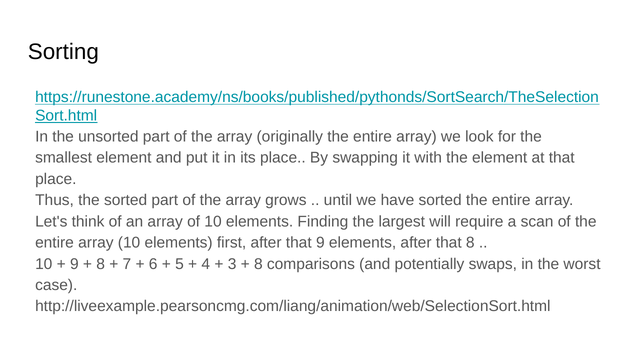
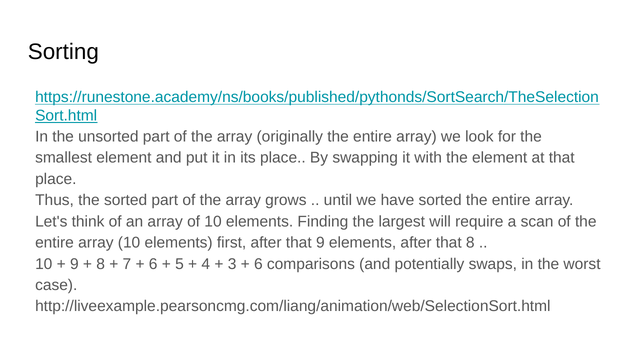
8: 8 -> 6 (258, 264)
